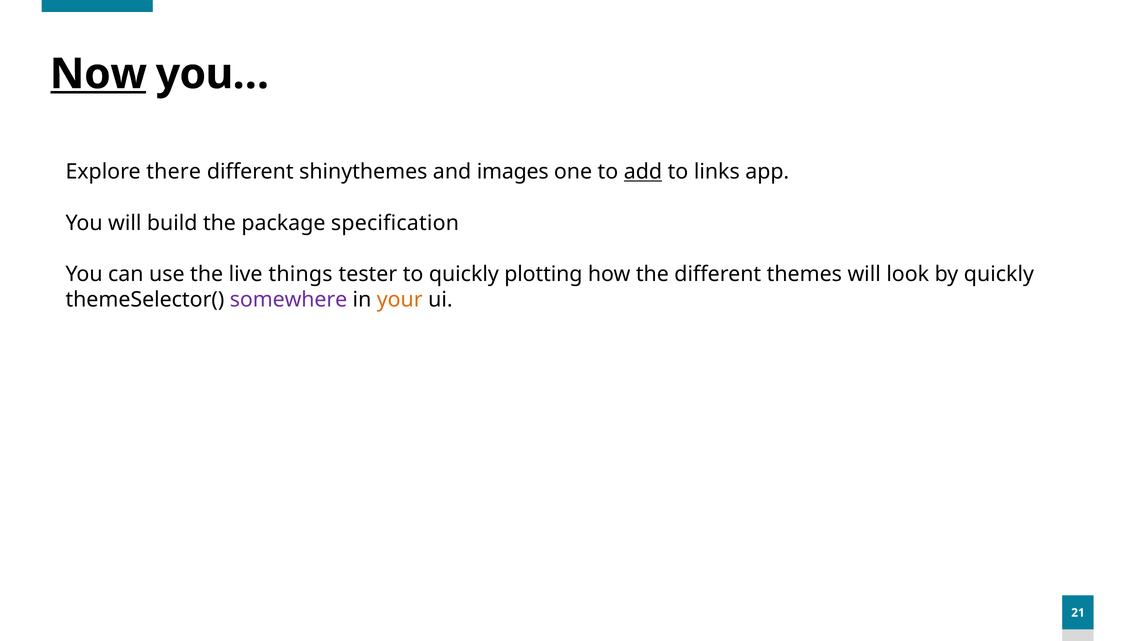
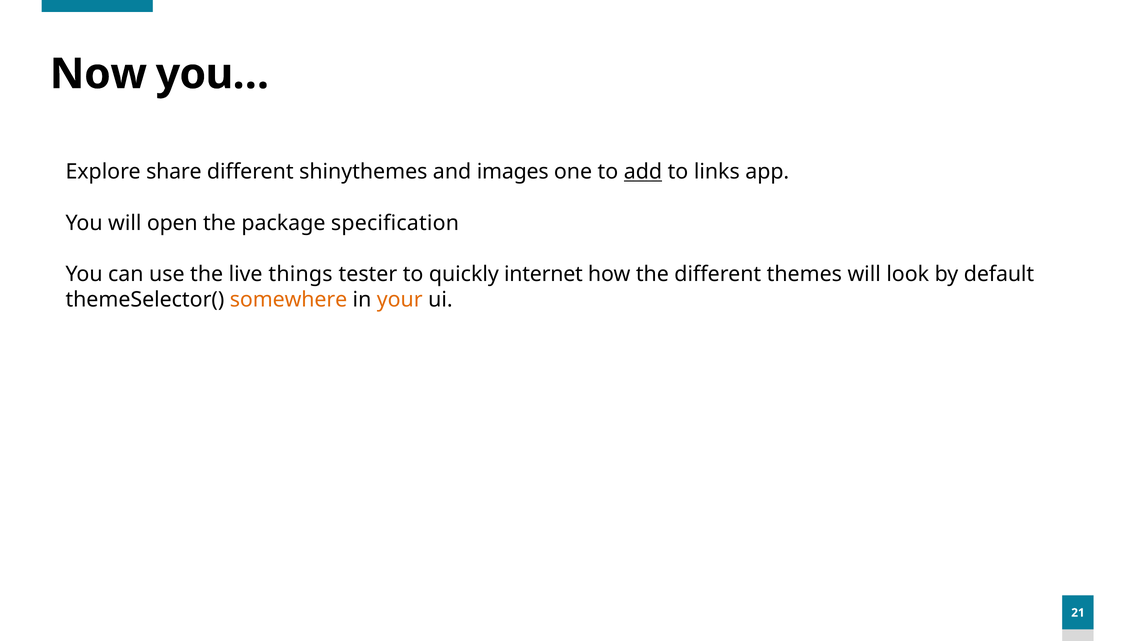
Now underline: present -> none (98, 74)
there: there -> share (174, 172)
build: build -> open (172, 223)
plotting: plotting -> internet (543, 274)
by quickly: quickly -> default (999, 274)
somewhere colour: purple -> orange (289, 300)
